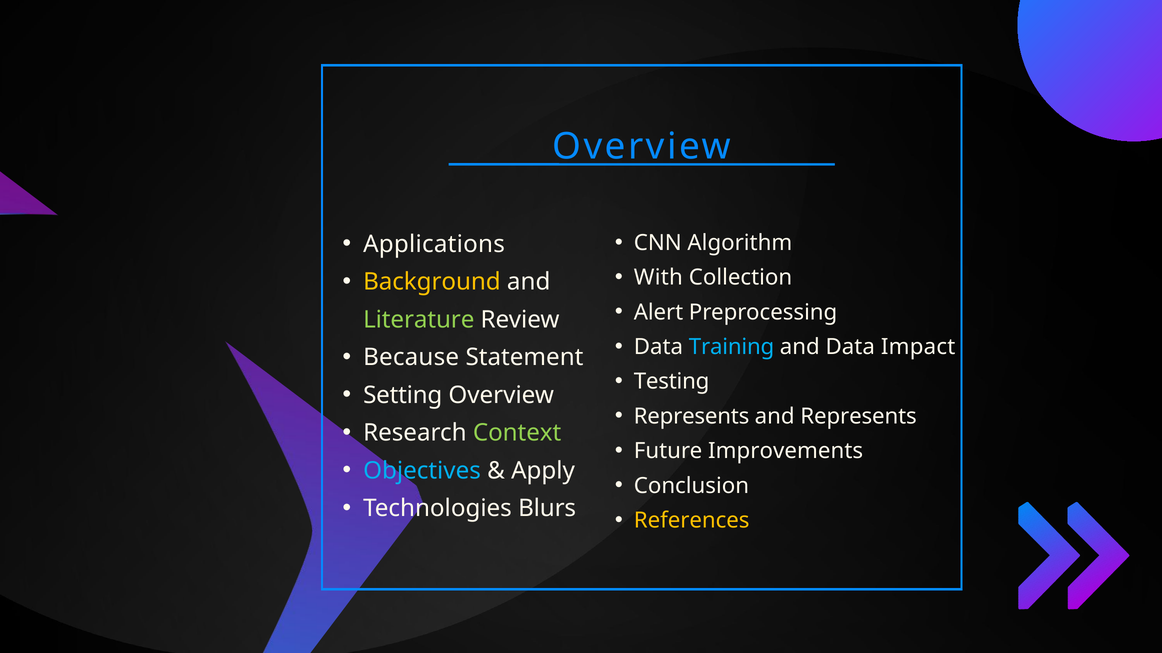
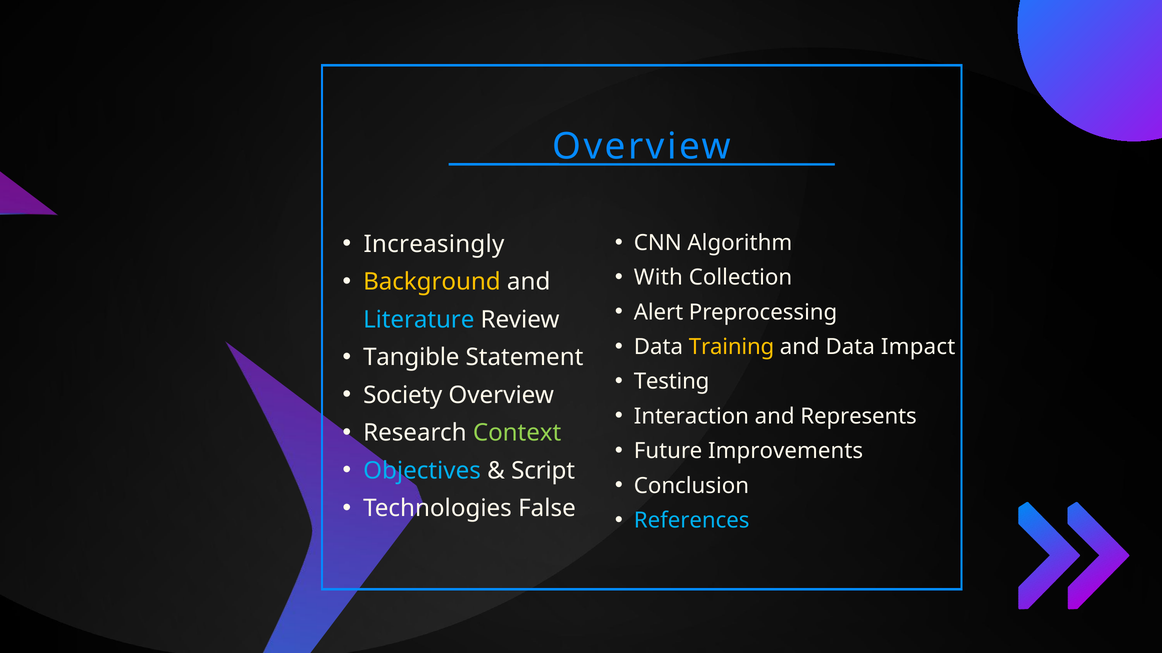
Applications: Applications -> Increasingly (434, 245)
Literature colour: light green -> light blue (419, 320)
Training colour: light blue -> yellow (732, 347)
Because: Because -> Tangible (411, 358)
Setting: Setting -> Society (403, 396)
Represents: Represents -> Interaction (691, 417)
Apply: Apply -> Script (543, 471)
Blurs: Blurs -> False (547, 509)
References colour: yellow -> light blue (692, 521)
